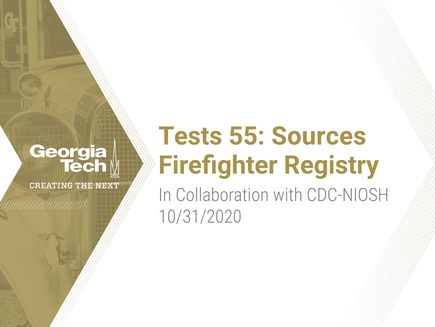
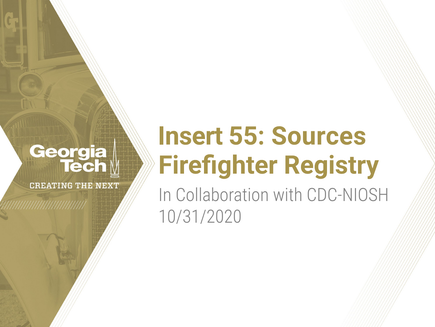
Tests: Tests -> Insert (190, 136)
